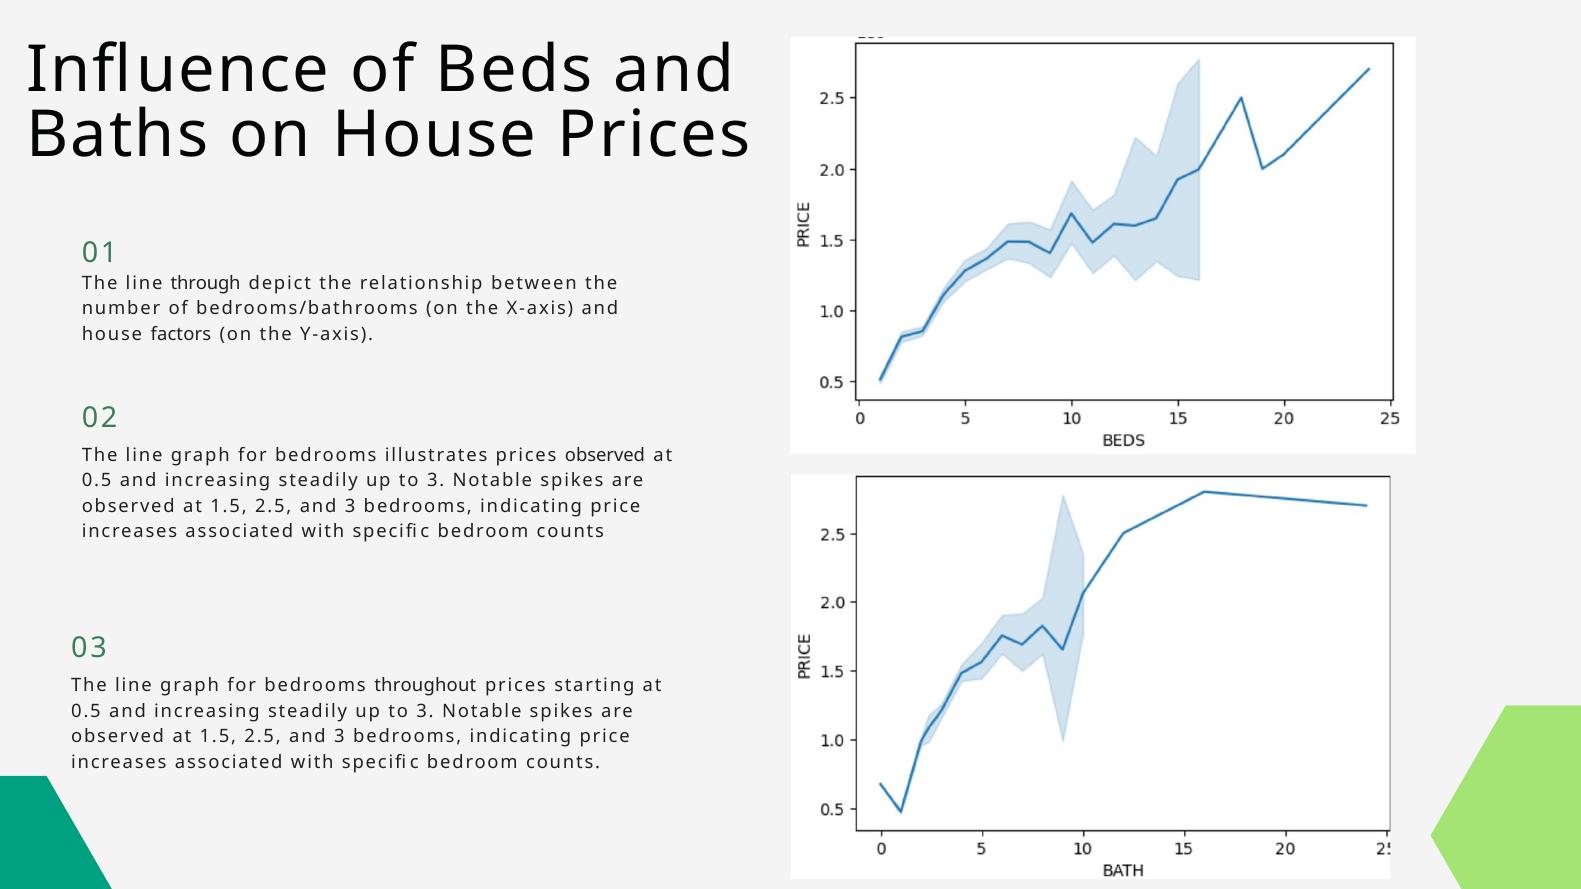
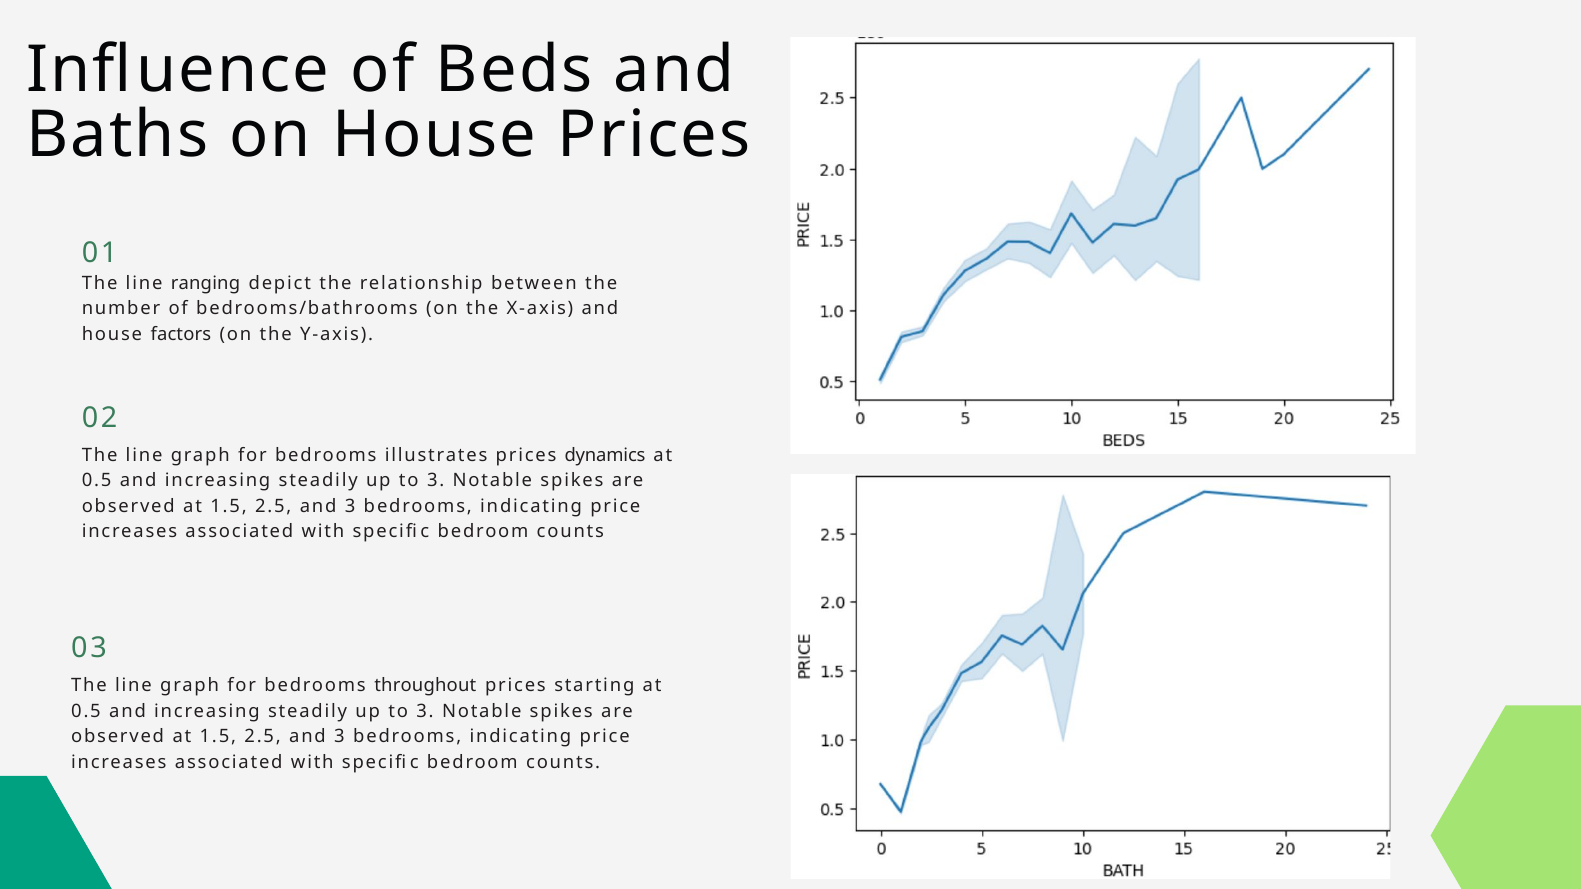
through: through -> ranging (205, 283)
prices observed: observed -> dynamics (605, 455)
